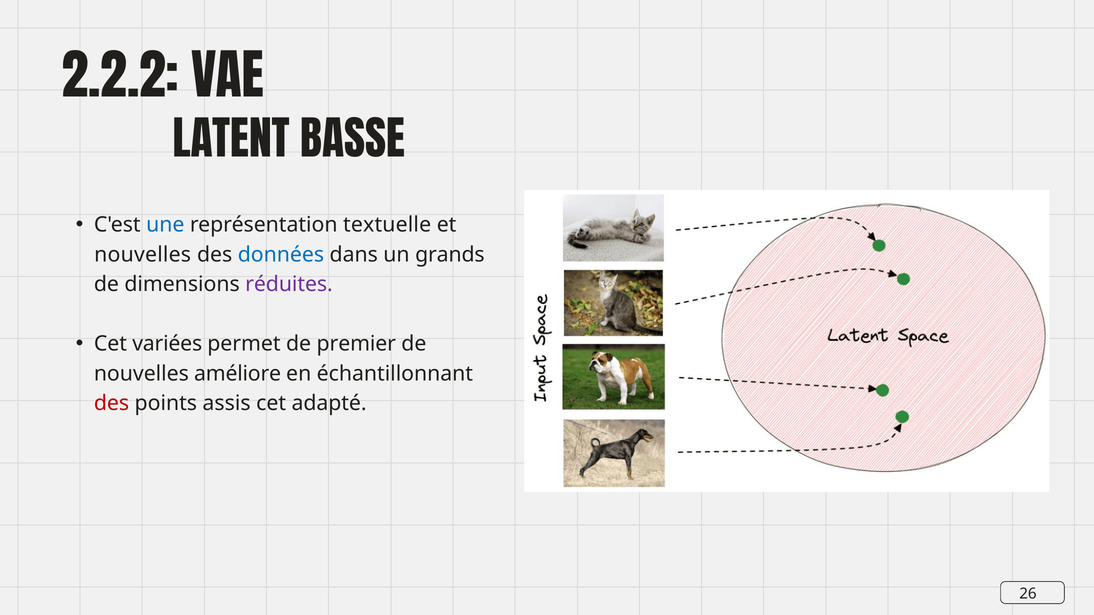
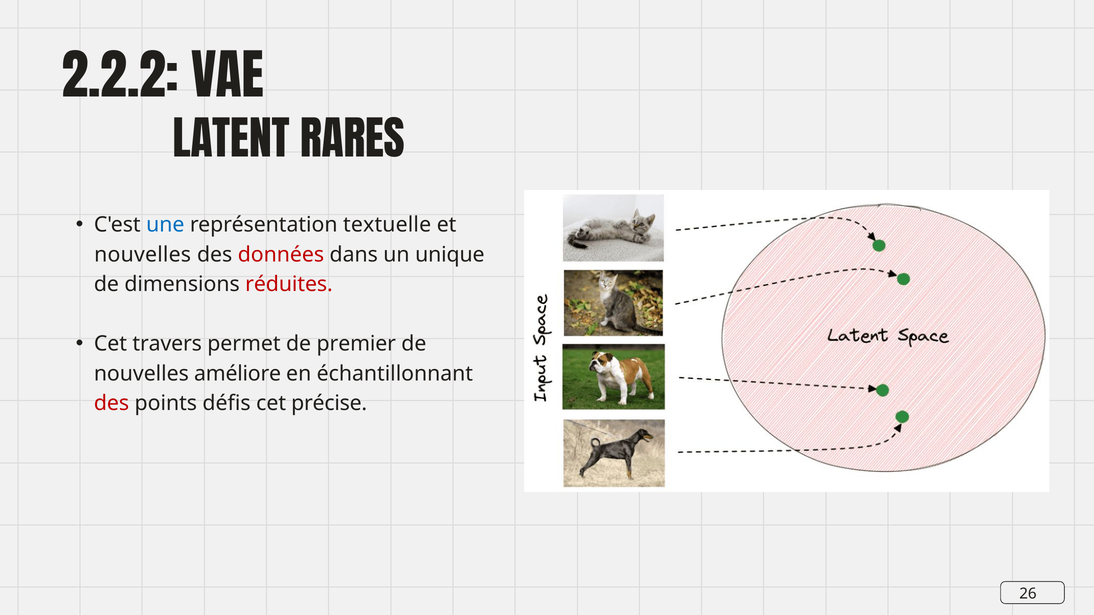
BASSE: BASSE -> RARES (353, 142)
données colour: blue -> red (281, 255)
grands: grands -> unique (450, 255)
réduites colour: purple -> red (289, 285)
variées: variées -> travers (167, 344)
assis: assis -> défis (227, 404)
adapté: adapté -> précise (329, 404)
